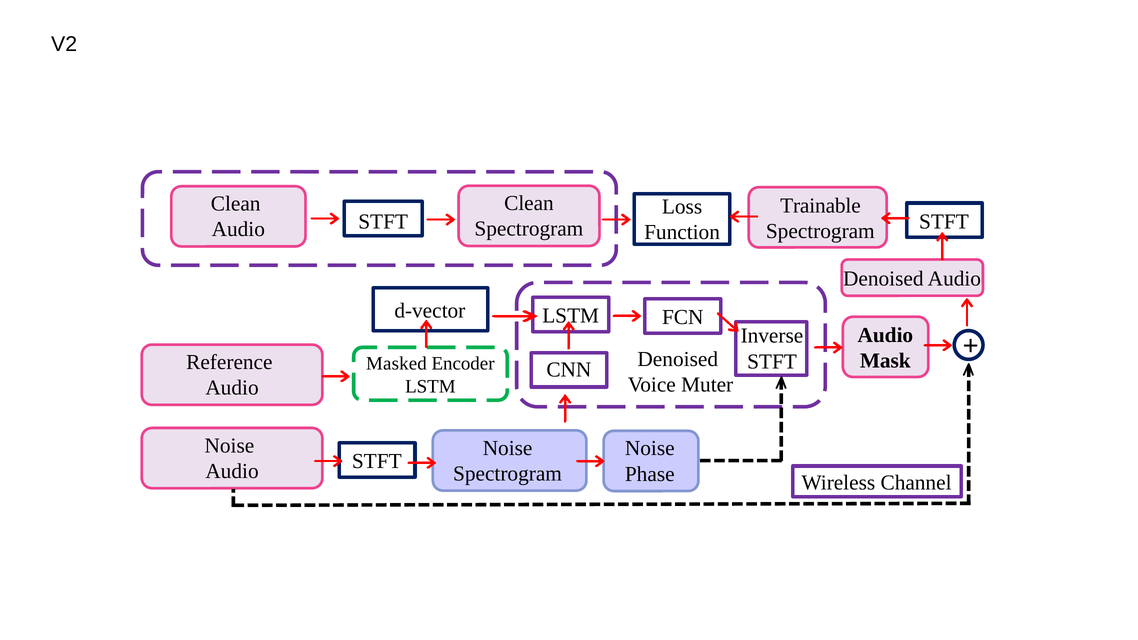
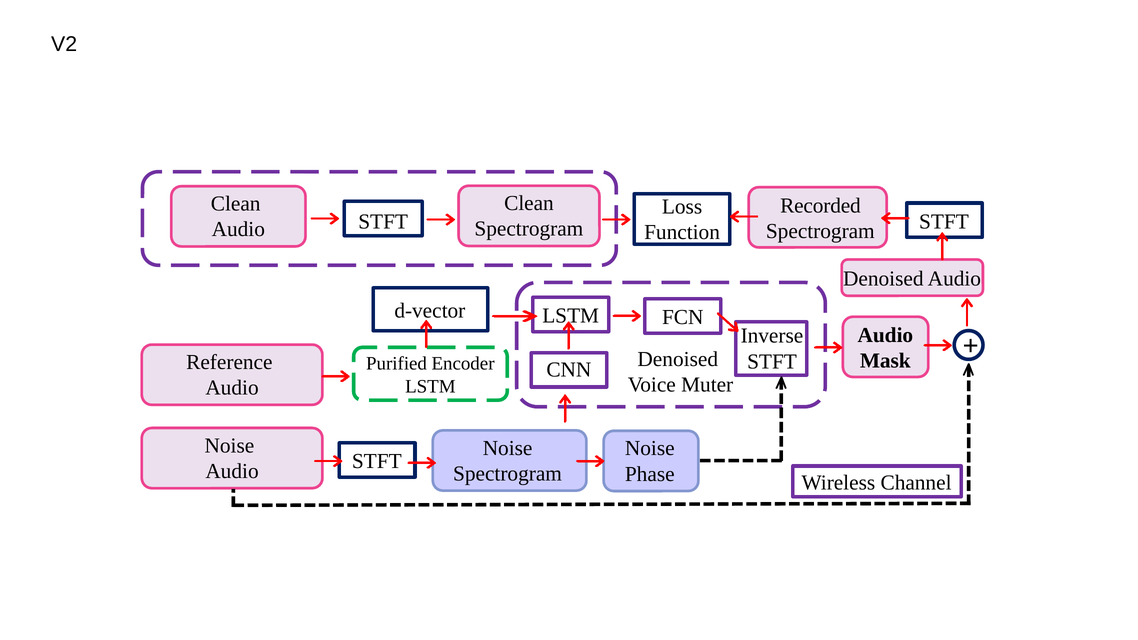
Trainable: Trainable -> Recorded (820, 206)
Masked: Masked -> Purified (397, 364)
